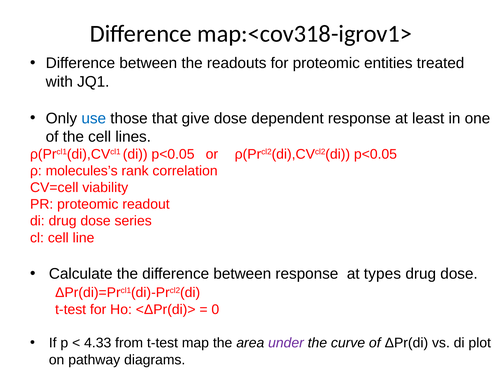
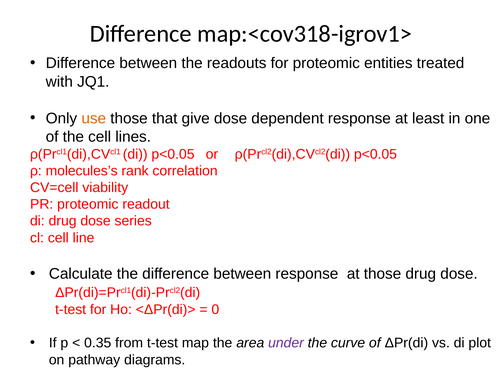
use colour: blue -> orange (94, 119)
at types: types -> those (383, 274)
4.33: 4.33 -> 0.35 (98, 344)
